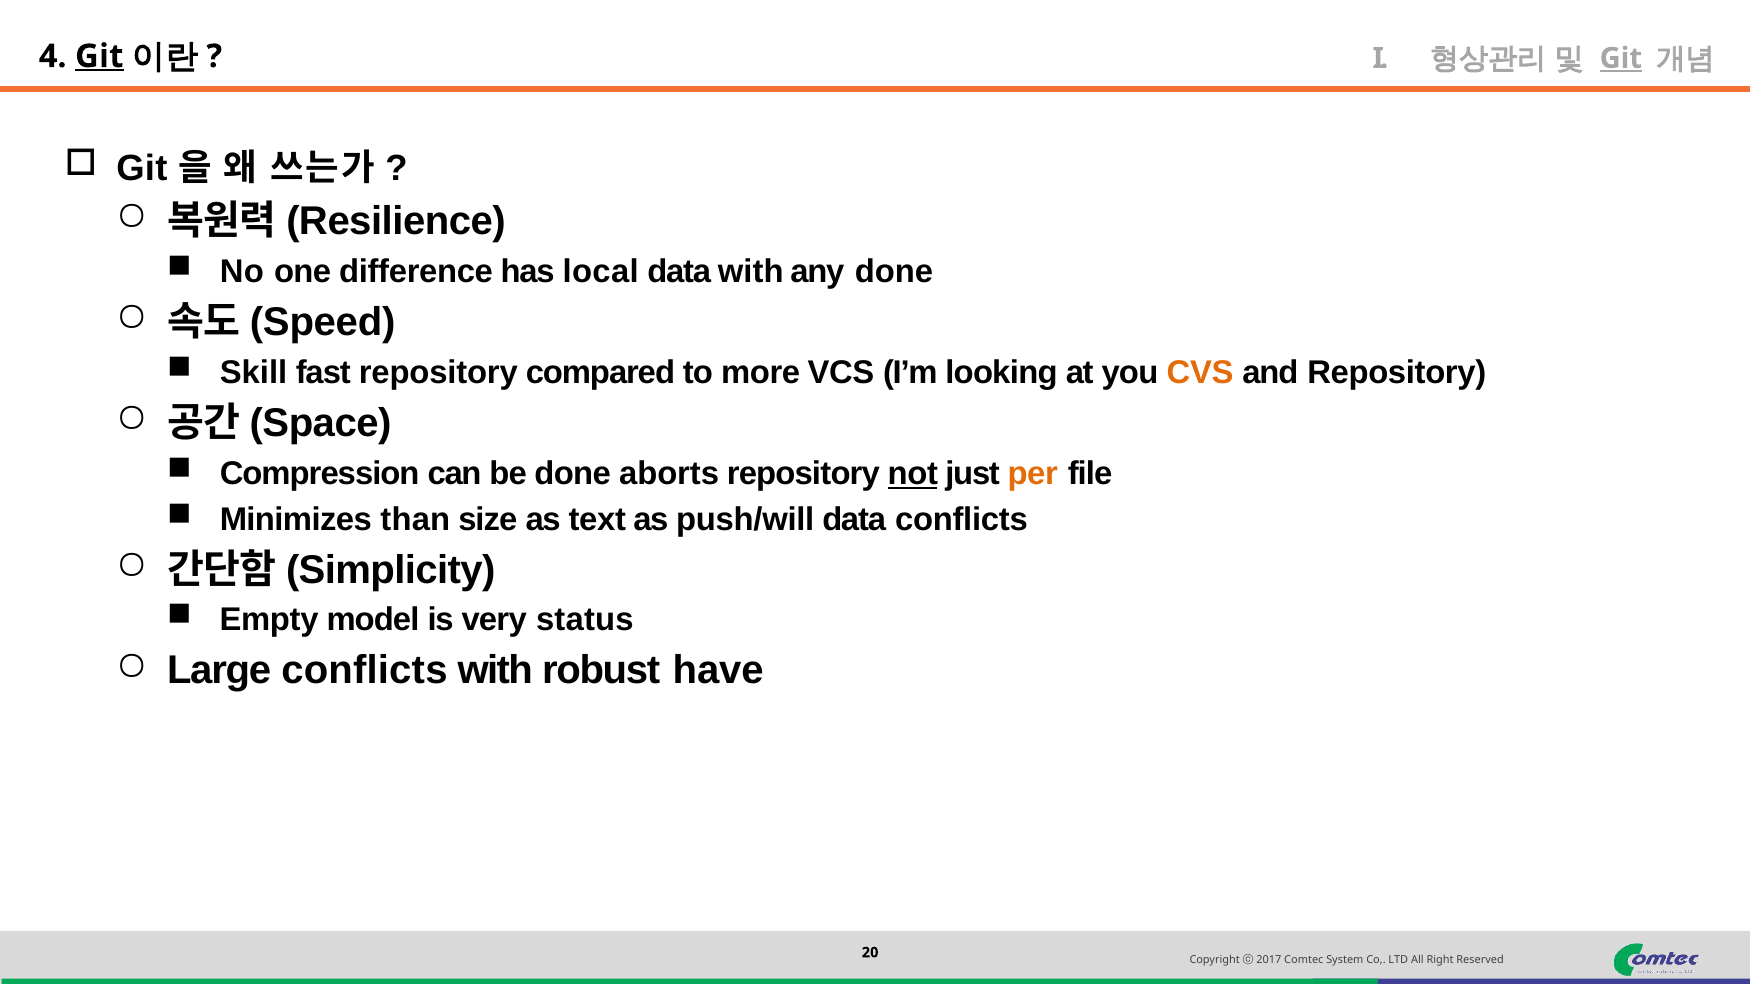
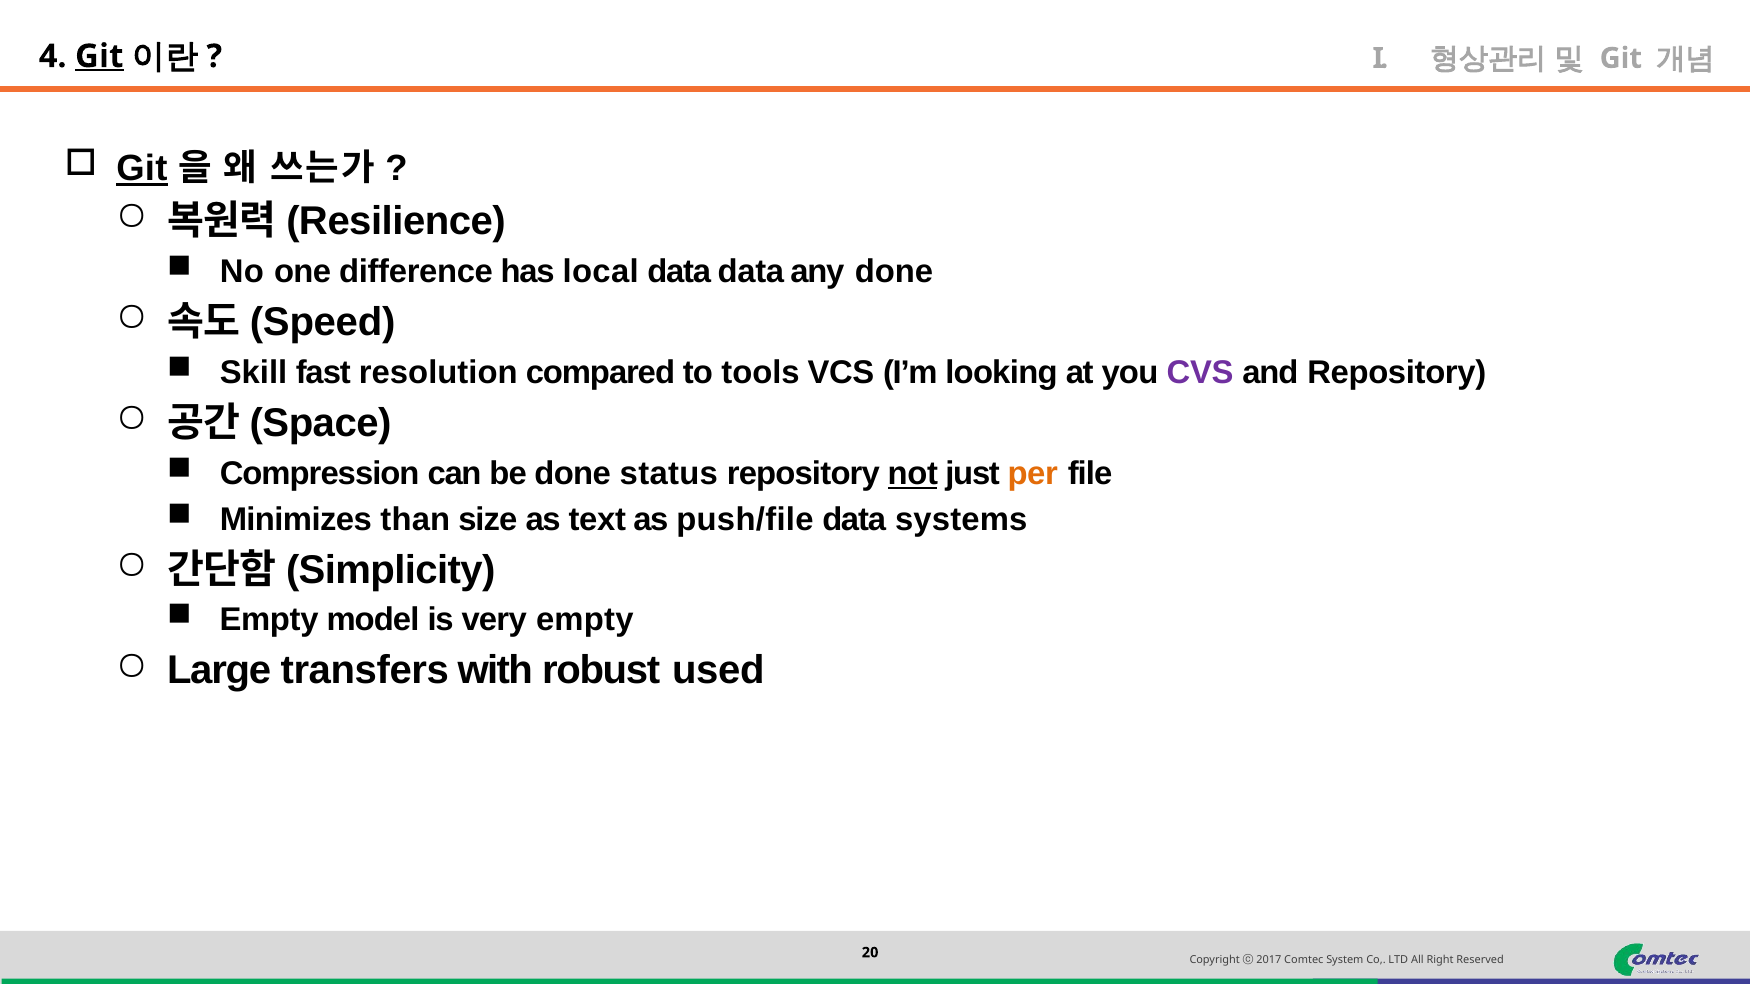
Git underline: present -> none (1621, 58)
Git underline: none -> present (142, 169)
data with: with -> data (751, 272)
fast repository: repository -> resolution (438, 373)
more: more -> tools (760, 373)
CVS colour: orange -> purple (1200, 373)
aborts: aborts -> status (669, 474)
push/will: push/will -> push/file (745, 520)
data conflicts: conflicts -> systems (961, 520)
very status: status -> empty (585, 620)
Large conflicts: conflicts -> transfers (365, 671)
have: have -> used (718, 671)
